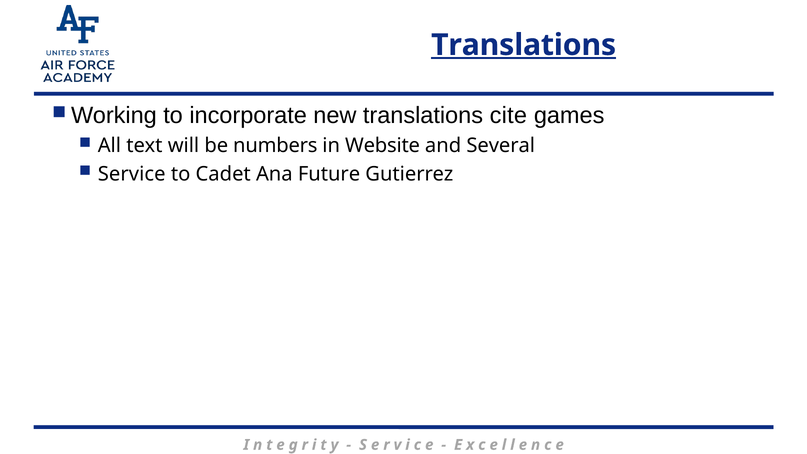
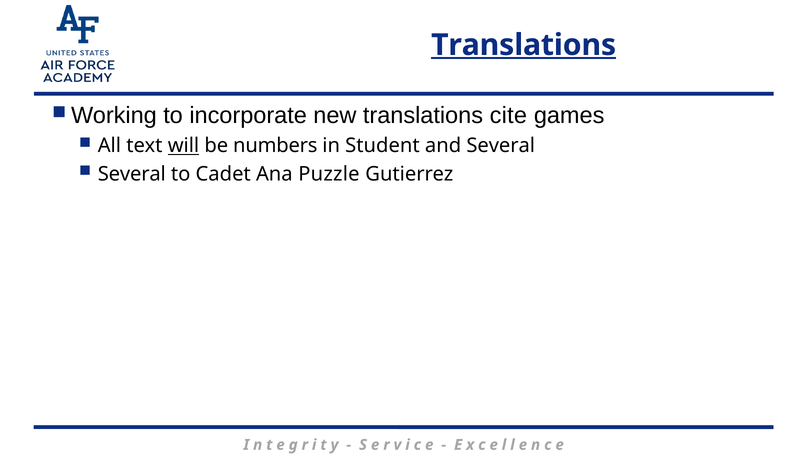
will underline: none -> present (183, 146)
Website: Website -> Student (382, 146)
Service: Service -> Several (132, 174)
Future: Future -> Puzzle (329, 174)
